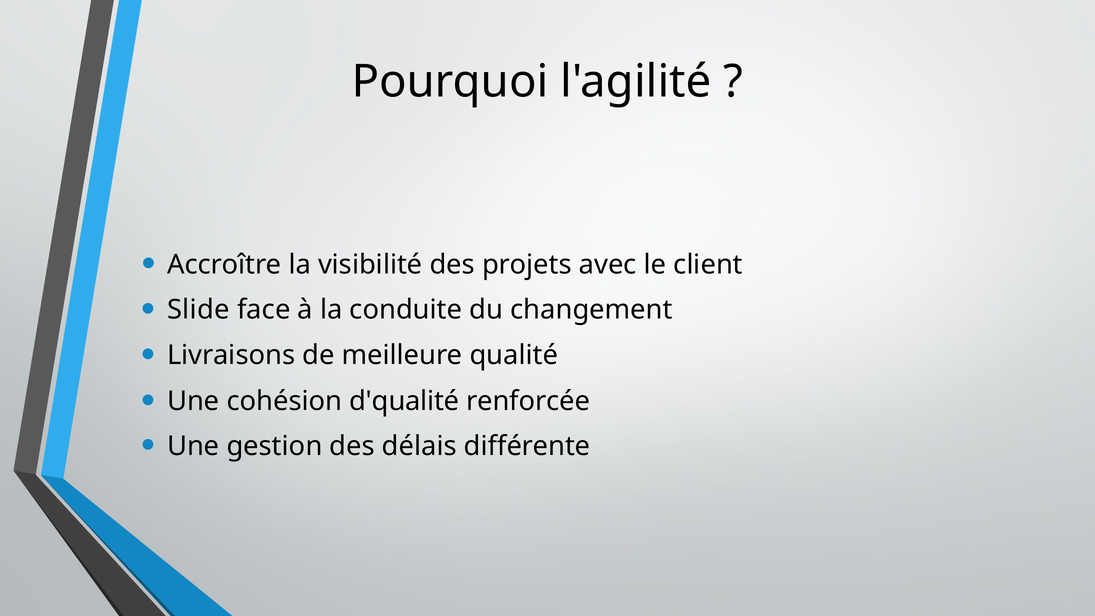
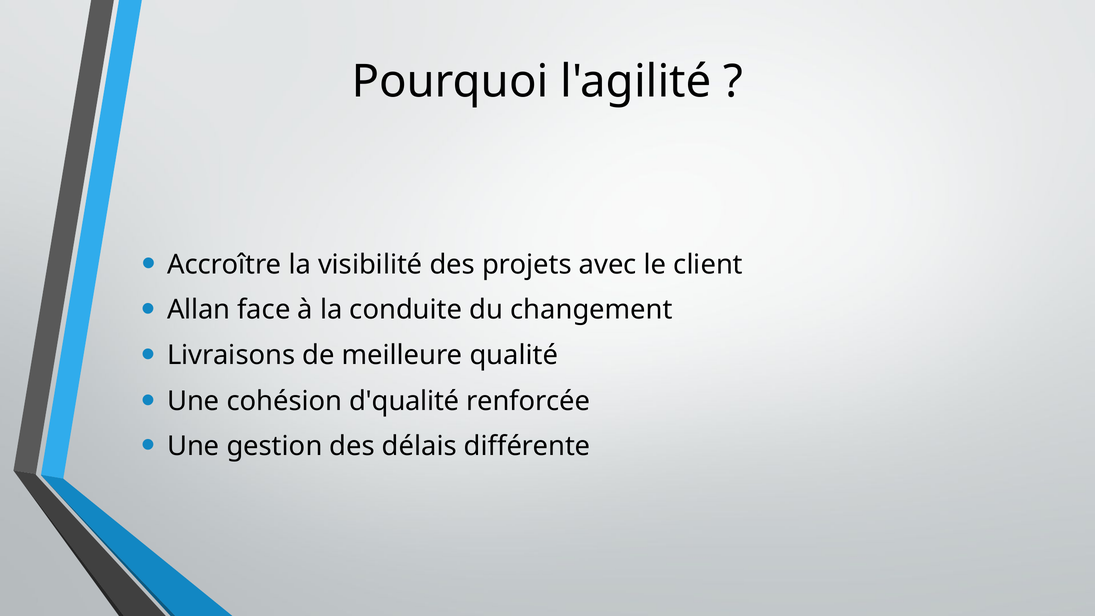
Slide: Slide -> Allan (199, 310)
